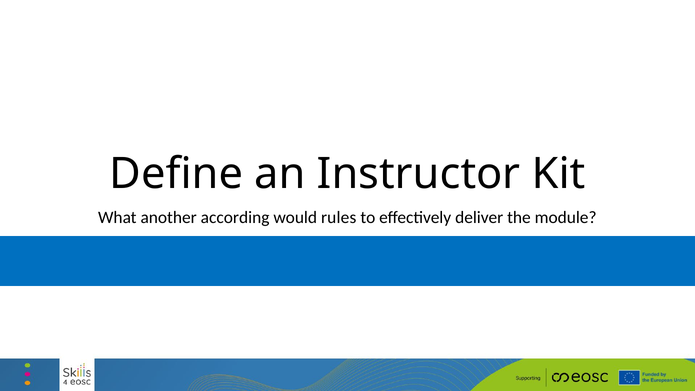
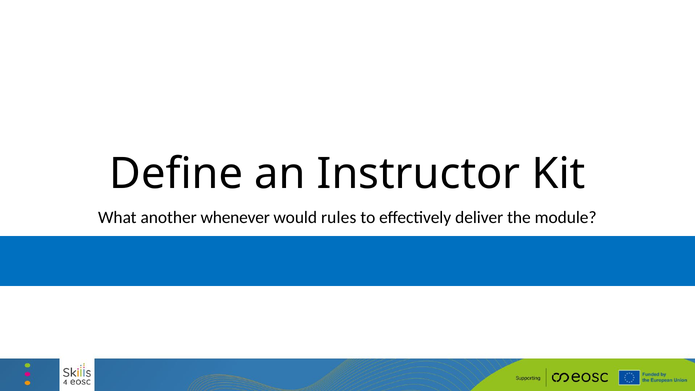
according: according -> whenever (235, 217)
